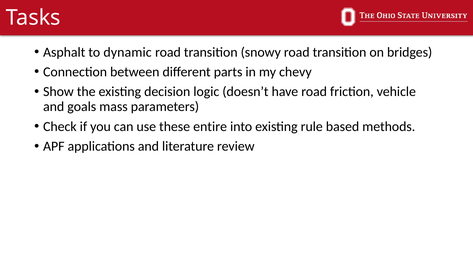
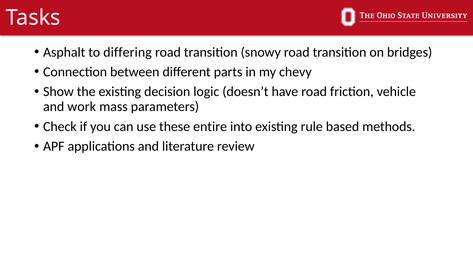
dynamic: dynamic -> differing (128, 52)
goals: goals -> work (82, 107)
